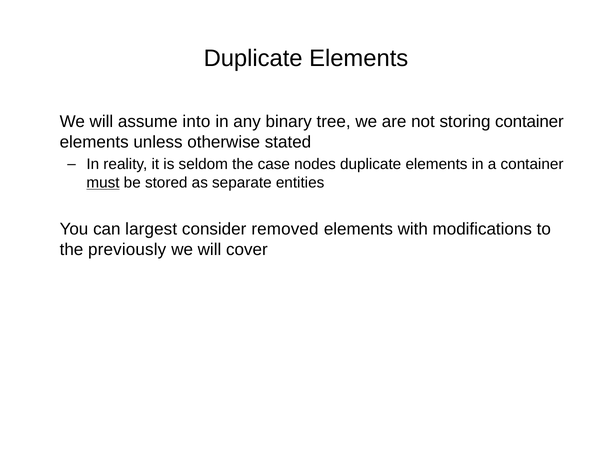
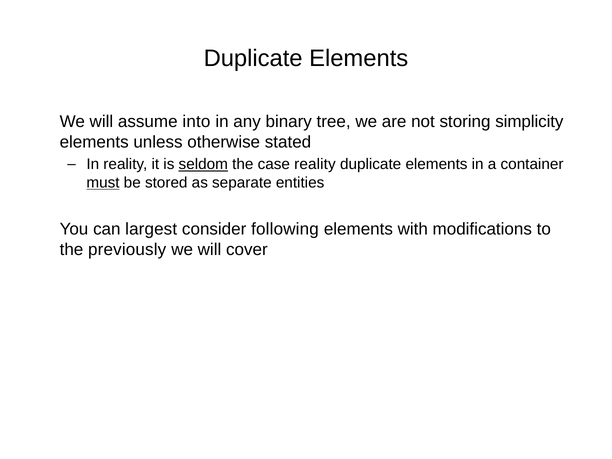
storing container: container -> simplicity (529, 122)
seldom underline: none -> present (203, 164)
case nodes: nodes -> reality (315, 164)
removed: removed -> following (285, 229)
